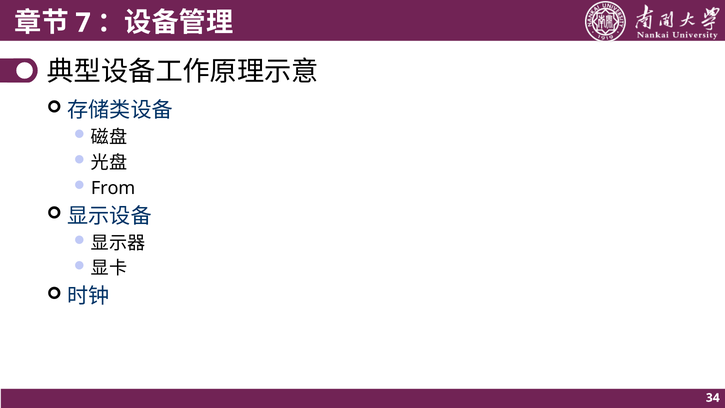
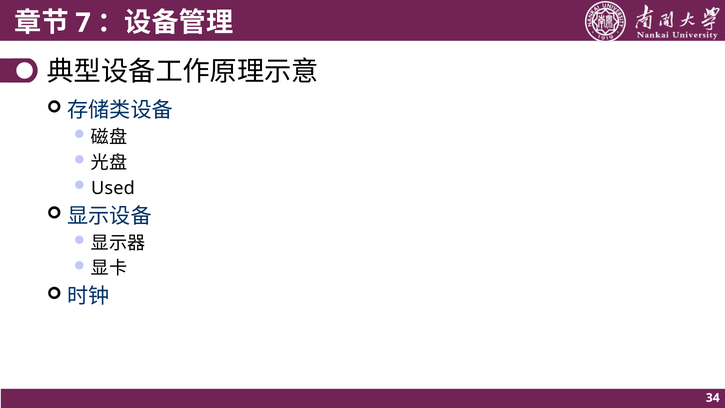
From: From -> Used (113, 188)
